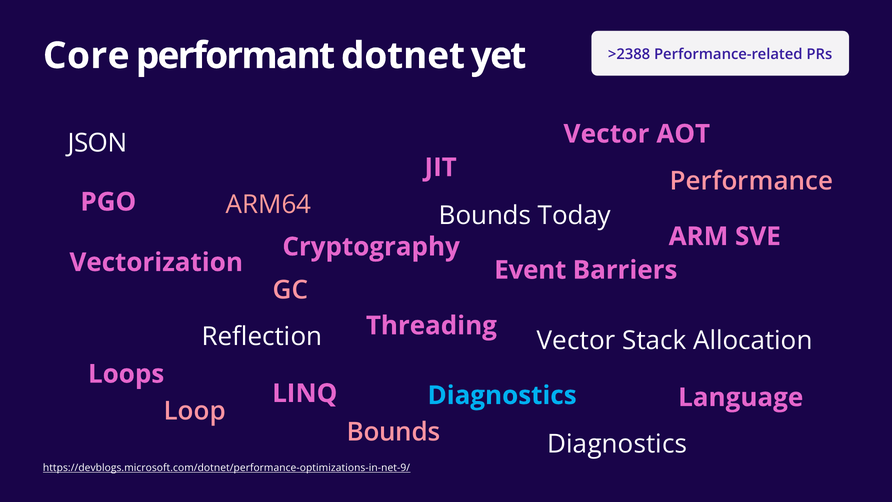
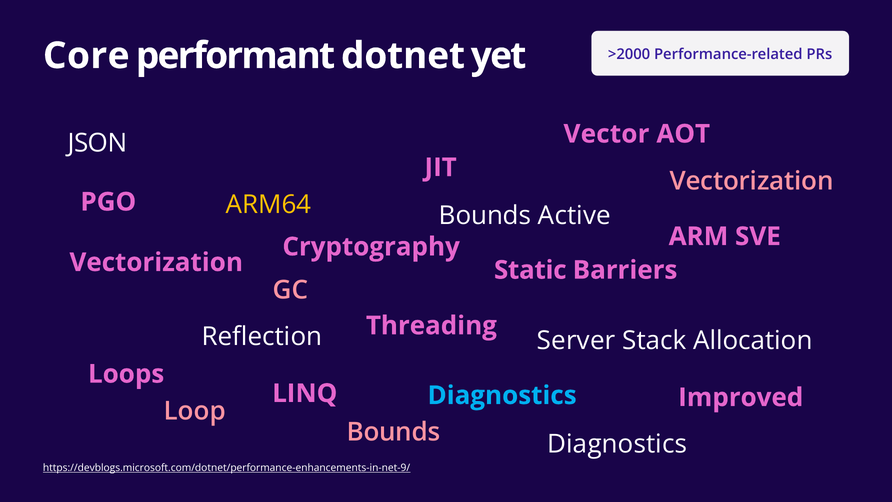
>2388: >2388 -> >2000 (629, 54)
Performance: Performance -> Vectorization (752, 181)
ARM64 colour: pink -> yellow (268, 205)
Today: Today -> Active (574, 215)
Event: Event -> Static (530, 270)
Vector: Vector -> Server (576, 340)
Language: Language -> Improved (741, 397)
https://devblogs.microsoft.com/dotnet/performance-optimizations-in-net-9/: https://devblogs.microsoft.com/dotnet/performance-optimizations-in-net-9/ -> https://devblogs.microsoft.com/dotnet/performance-enhancements-in-net-9/ (227, 468)
